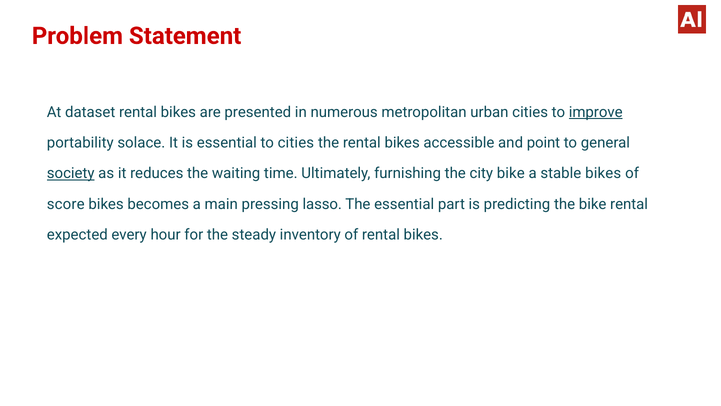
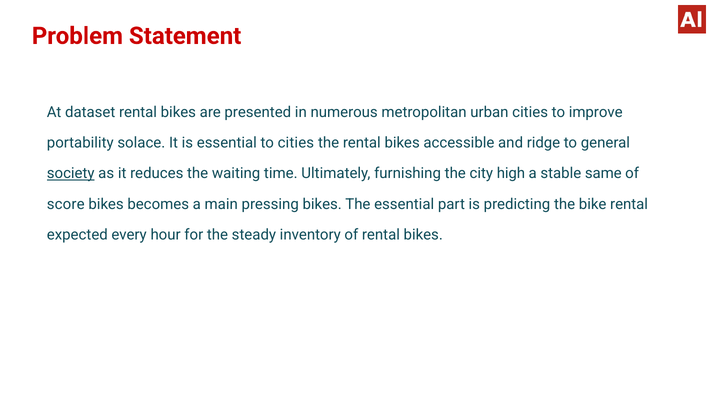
improve underline: present -> none (596, 112)
point: point -> ridge (543, 143)
city bike: bike -> high (511, 173)
stable bikes: bikes -> same (603, 173)
pressing lasso: lasso -> bikes (322, 204)
